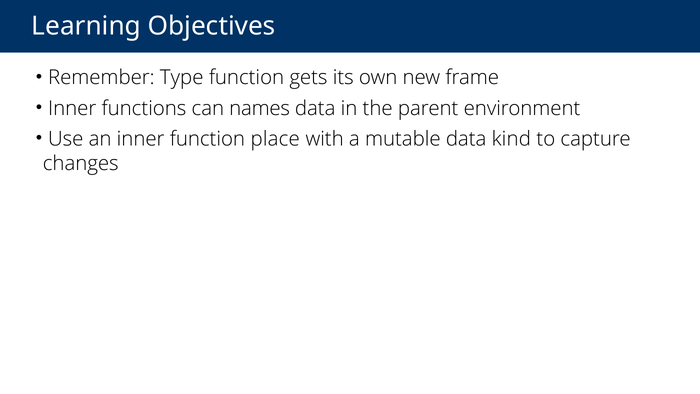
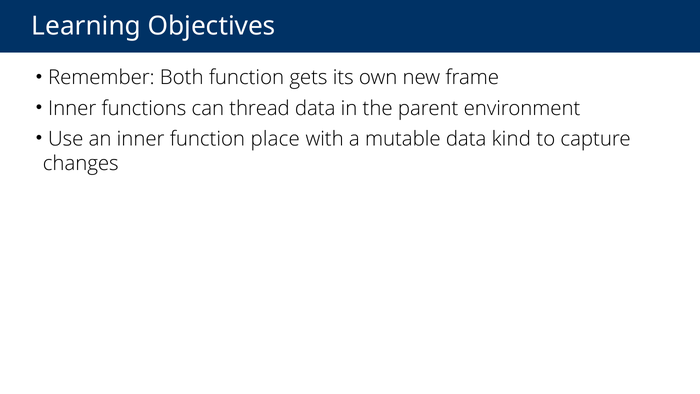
Type: Type -> Both (182, 78)
names: names -> thread (260, 108)
